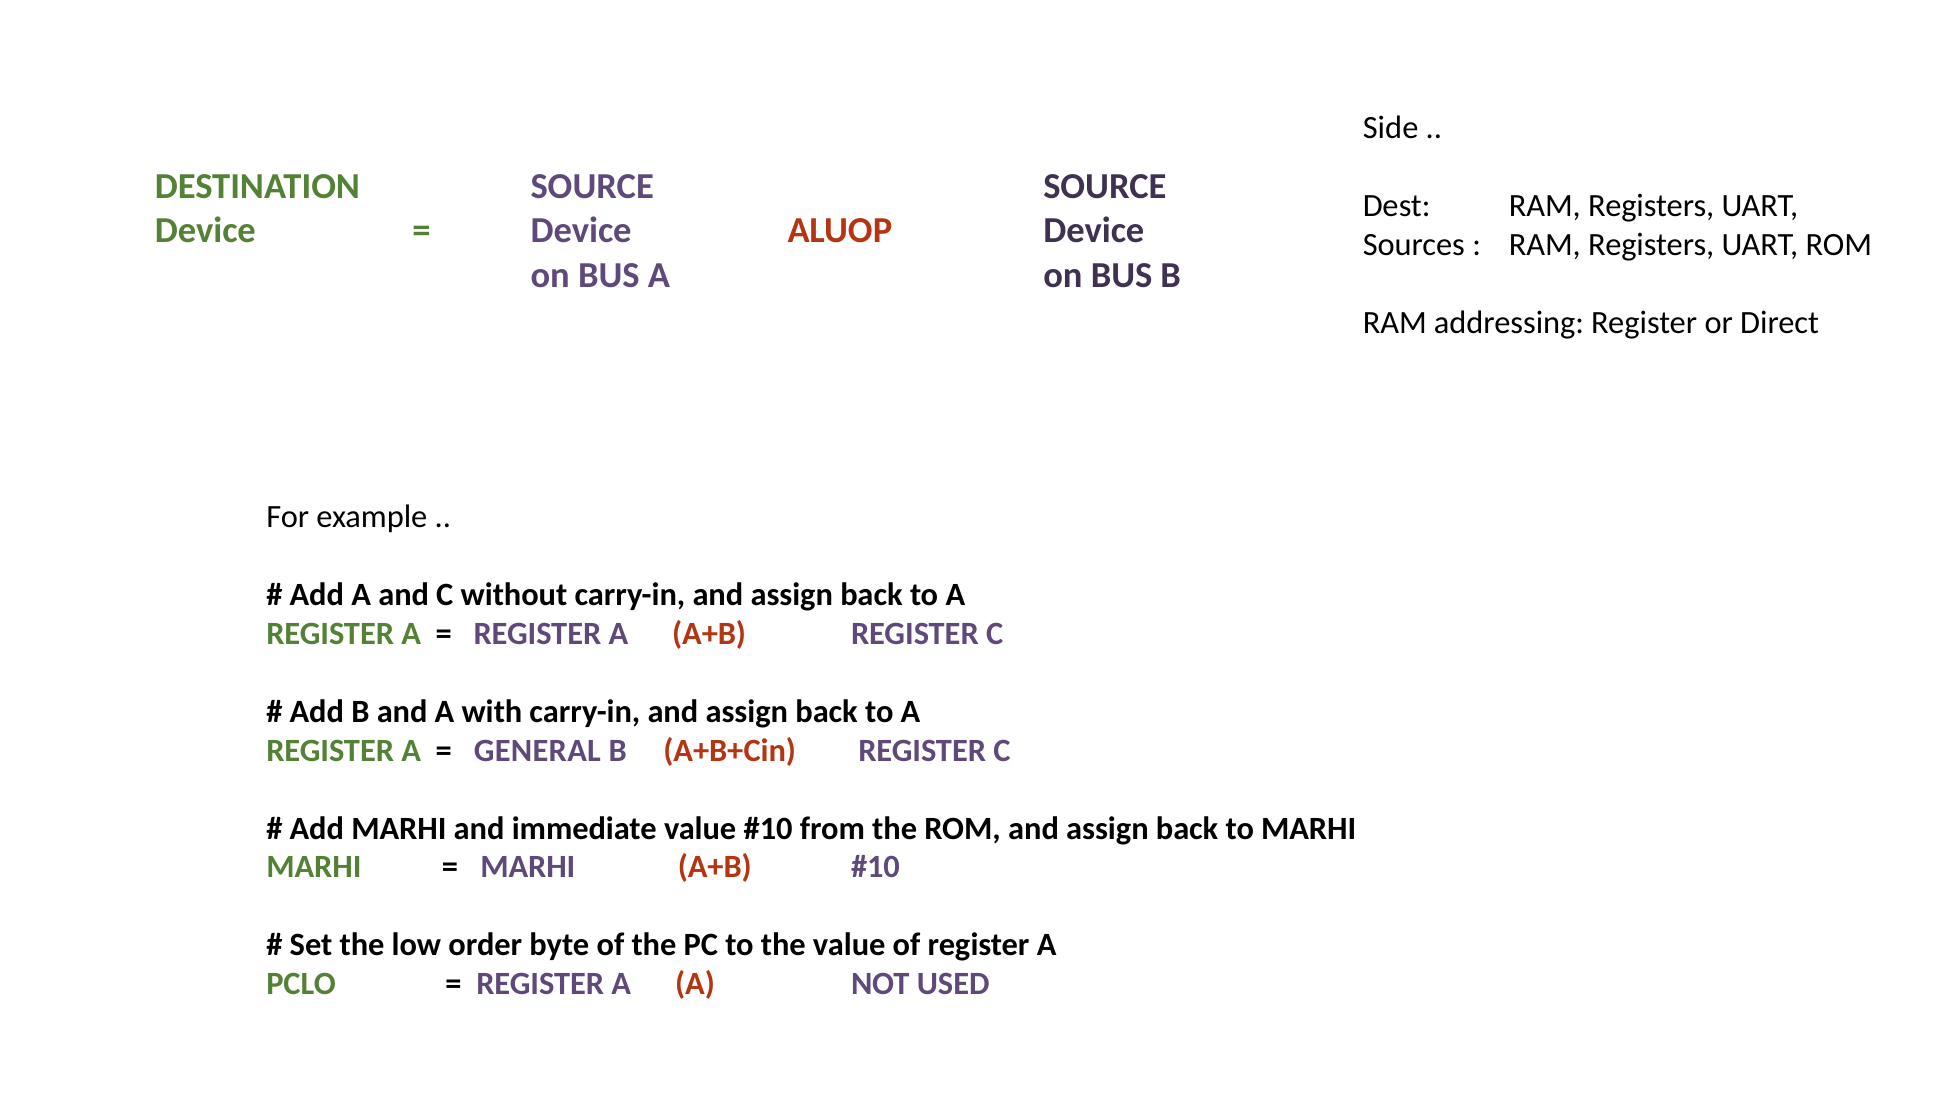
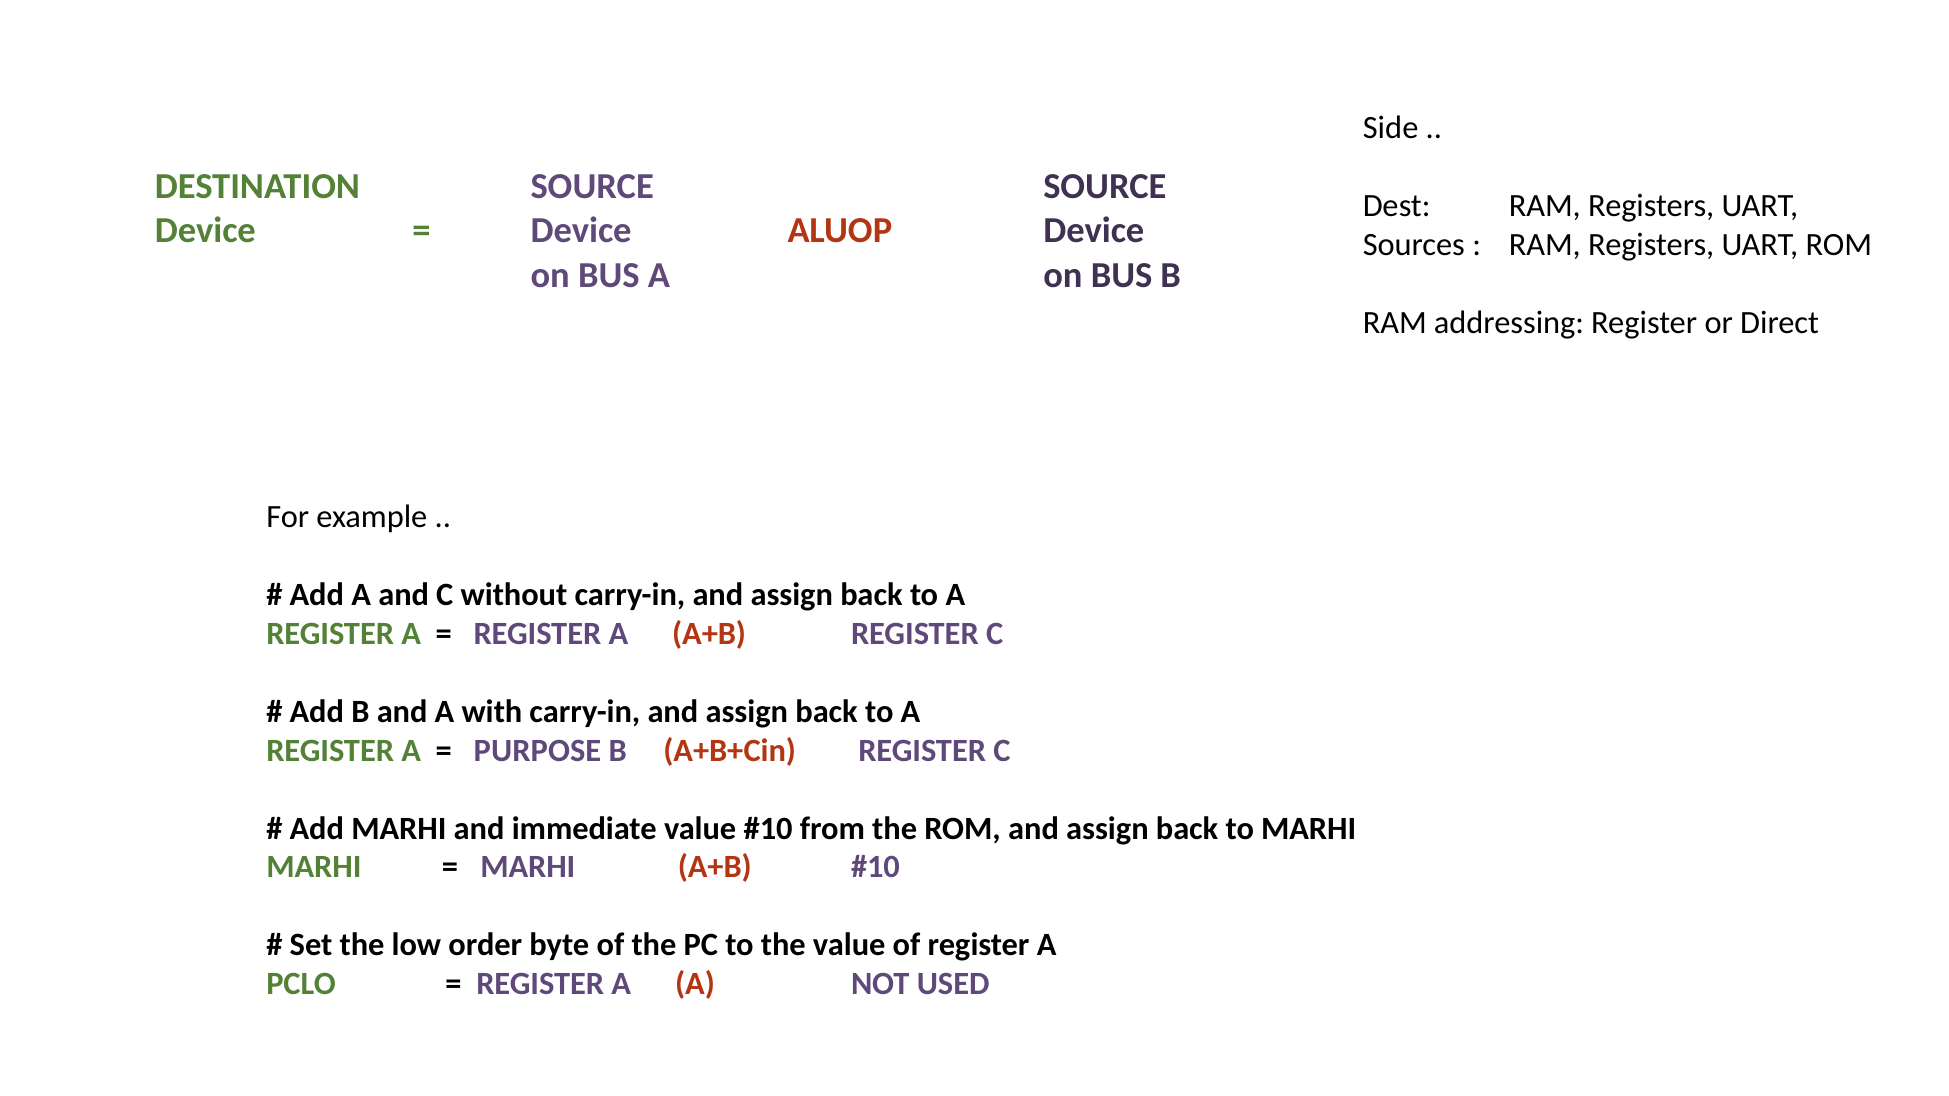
GENERAL: GENERAL -> PURPOSE (537, 751)
